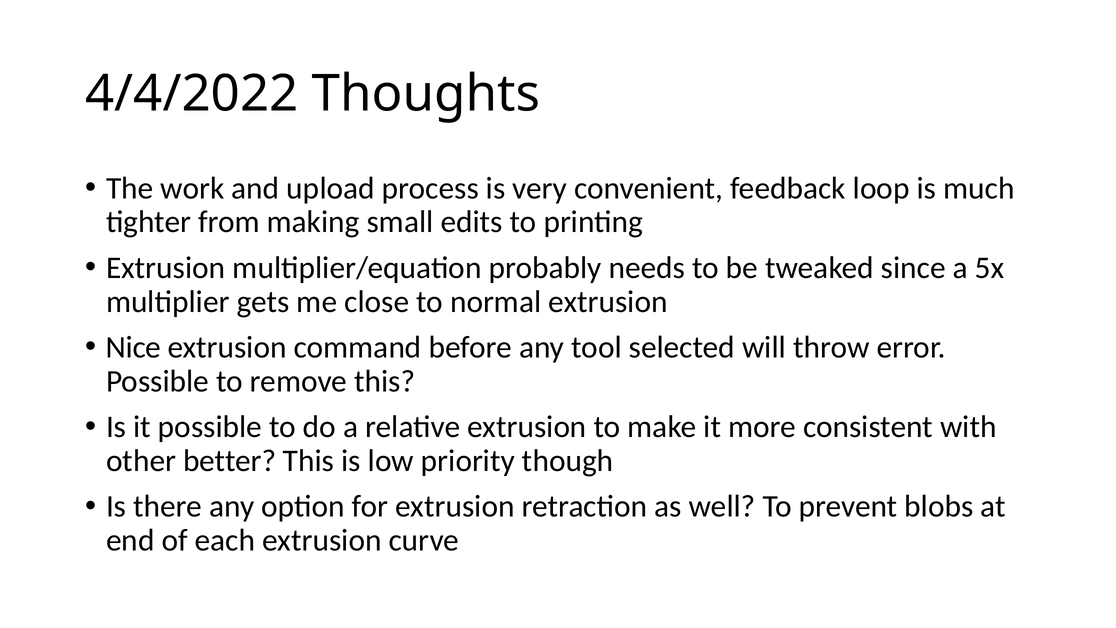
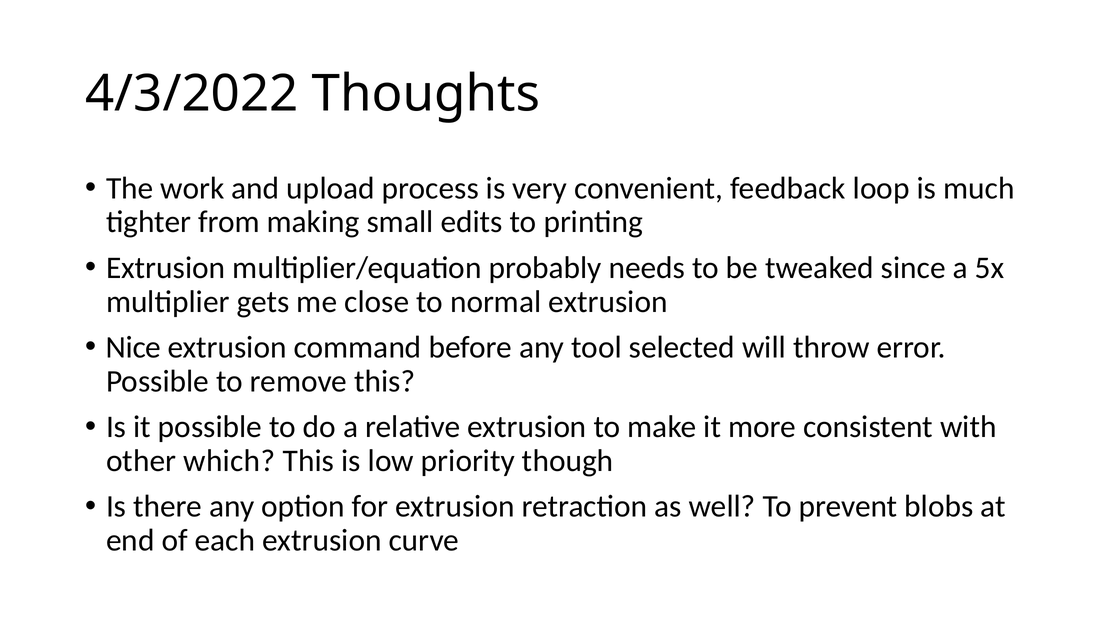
4/4/2022: 4/4/2022 -> 4/3/2022 (192, 94)
better: better -> which (229, 461)
